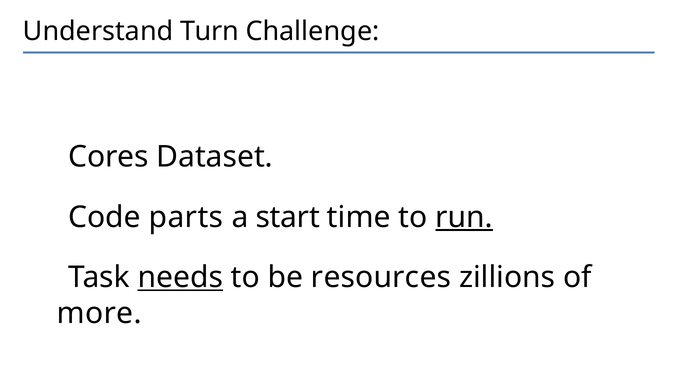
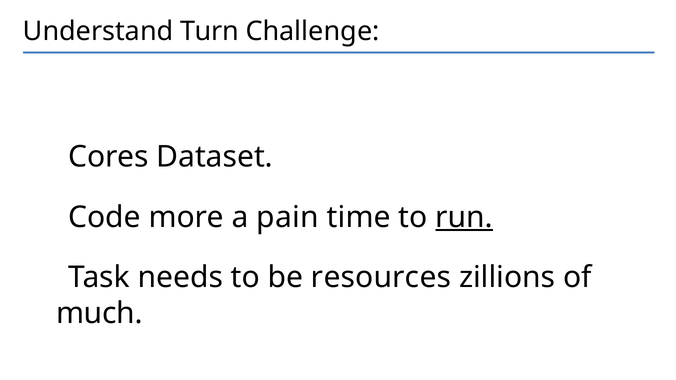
parts: parts -> more (186, 217)
start: start -> pain (288, 217)
needs underline: present -> none (180, 278)
more: more -> much (99, 314)
